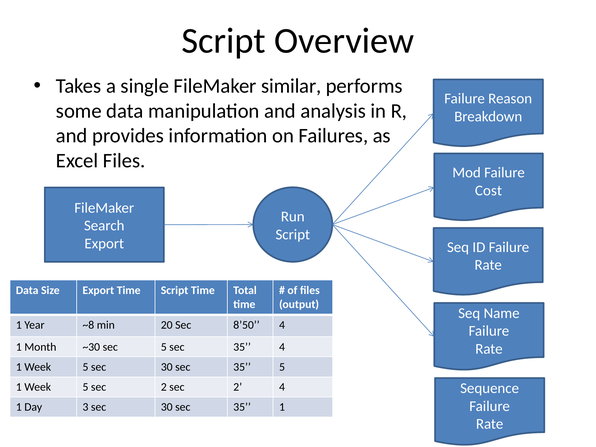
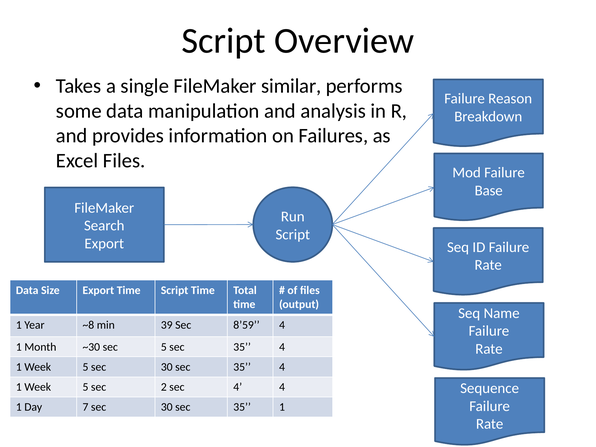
Cost: Cost -> Base (489, 191)
20: 20 -> 39 (167, 325)
8’50: 8’50 -> 8’59 (246, 325)
30 sec 35 5: 5 -> 4 (282, 367)
2 sec 2: 2 -> 4 (238, 387)
3: 3 -> 7 (85, 407)
